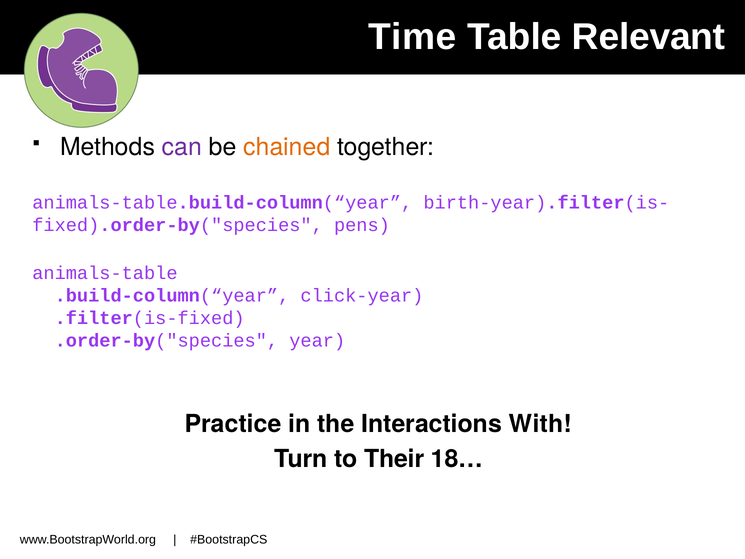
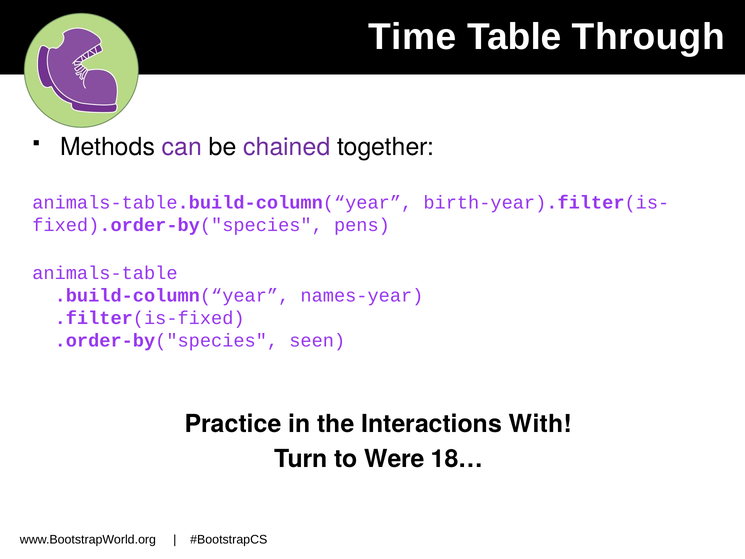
Relevant: Relevant -> Through (648, 37)
chained colour: orange -> purple (287, 147)
click-year: click-year -> names-year (362, 296)
year: year -> seen (317, 340)
Their: Their -> Were (394, 459)
